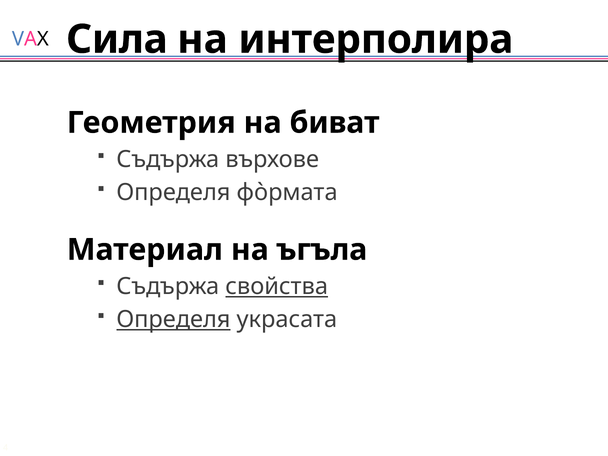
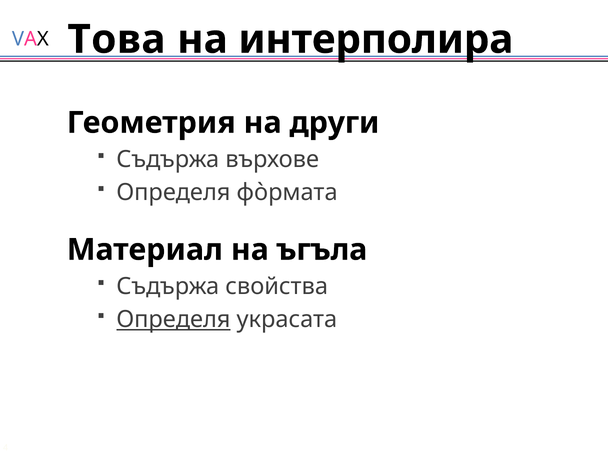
Сила: Сила -> Това (117, 39)
биват: биват -> други (334, 123)
свойства underline: present -> none (277, 286)
